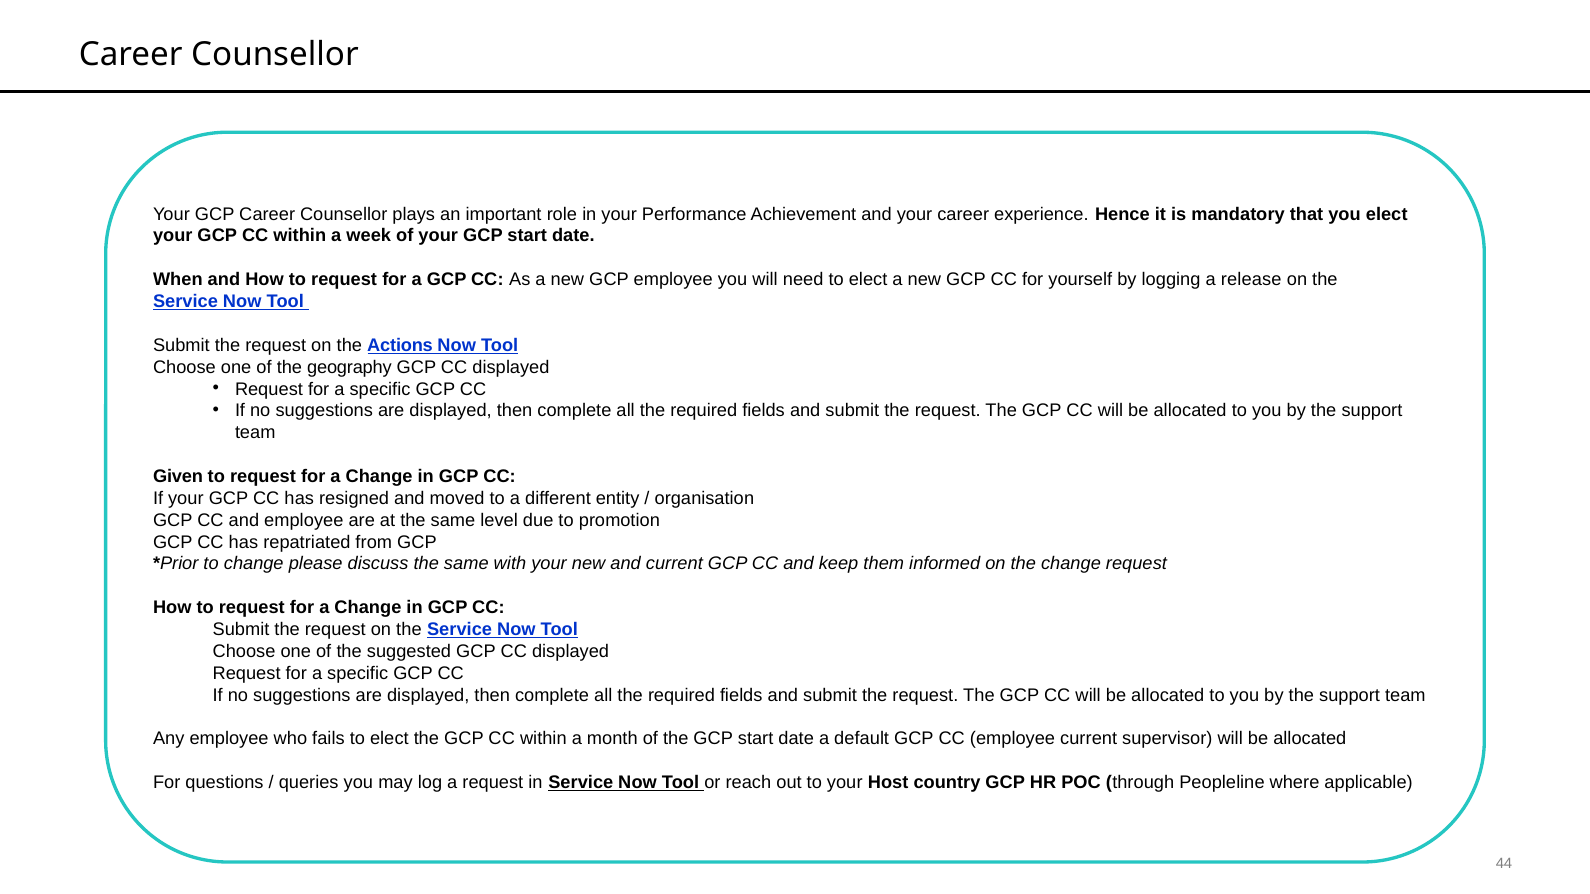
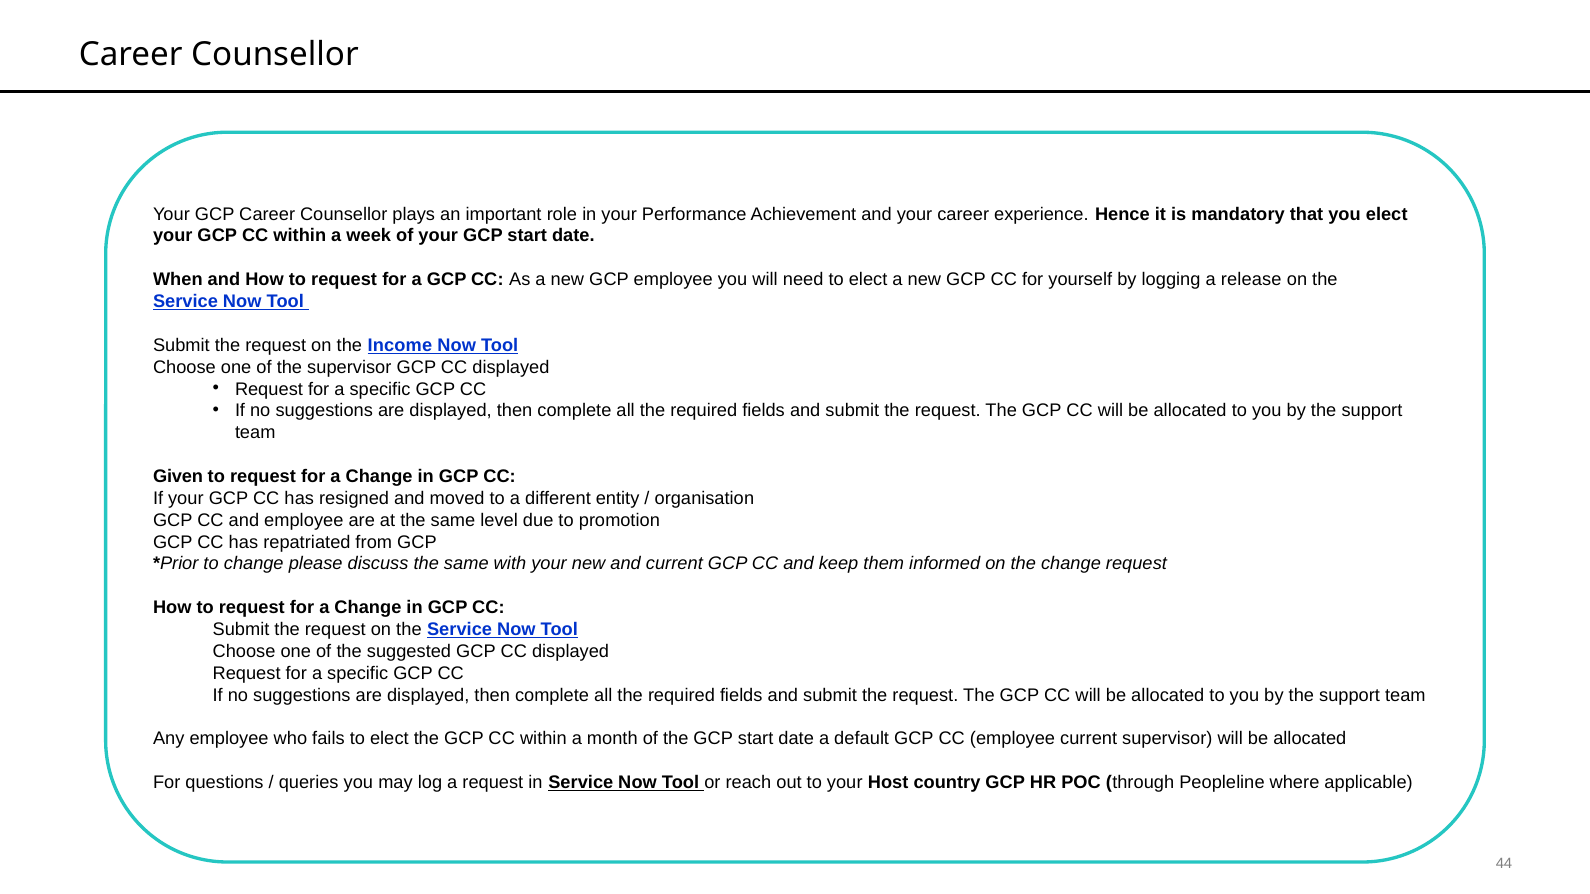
Actions: Actions -> Income (400, 345)
the geography: geography -> supervisor (349, 367)
